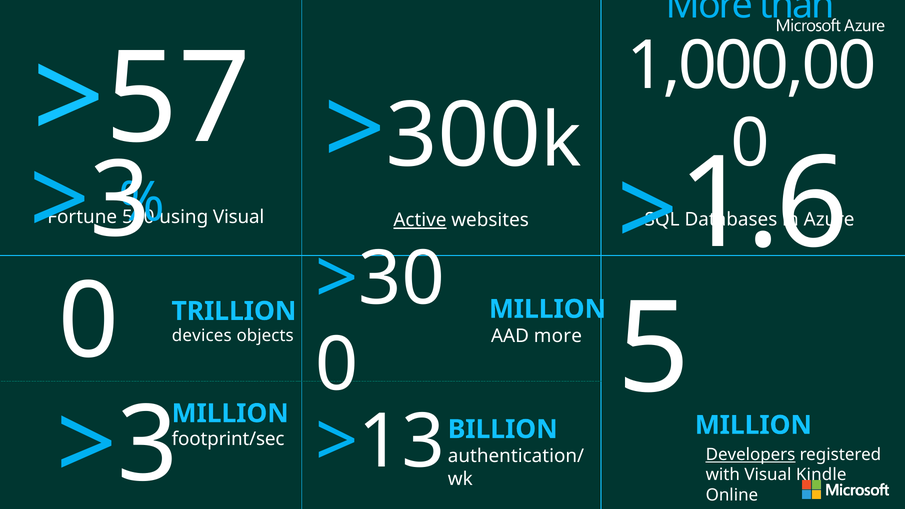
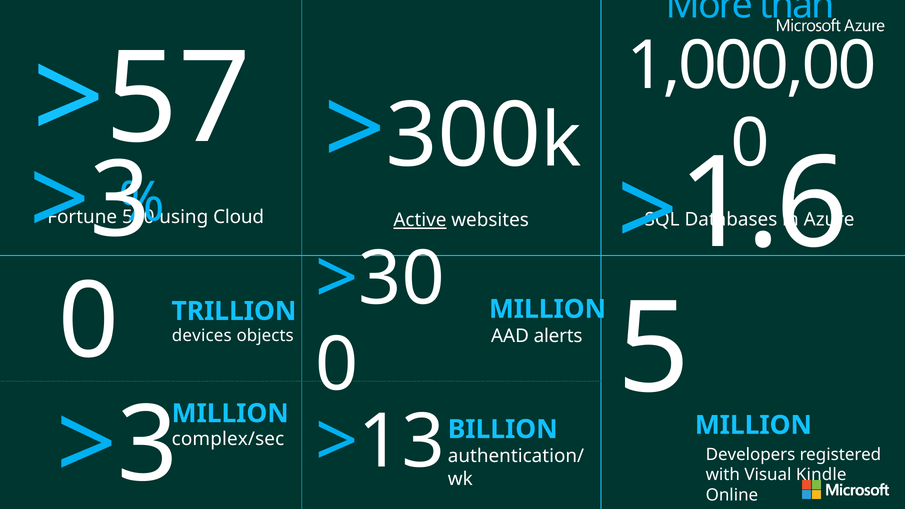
using Visual: Visual -> Cloud (239, 217)
AAD more: more -> alerts (558, 336)
footprint/sec: footprint/sec -> complex/sec (228, 439)
Developers underline: present -> none (751, 455)
